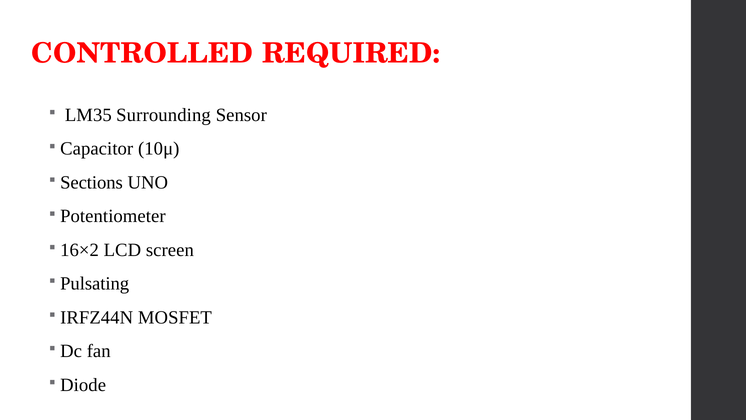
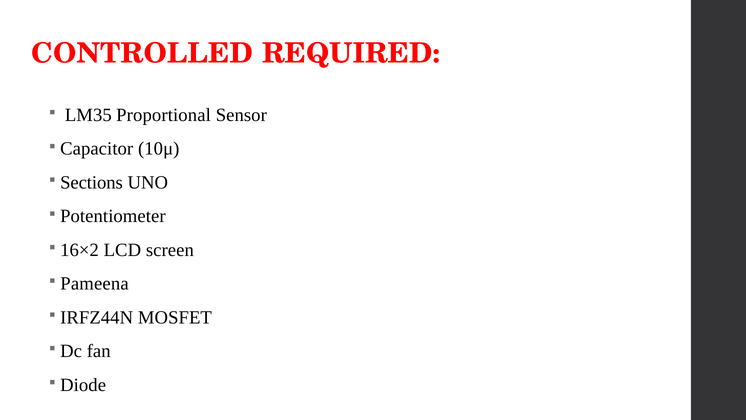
Surrounding: Surrounding -> Proportional (164, 115)
Pulsating: Pulsating -> Pameena (95, 283)
